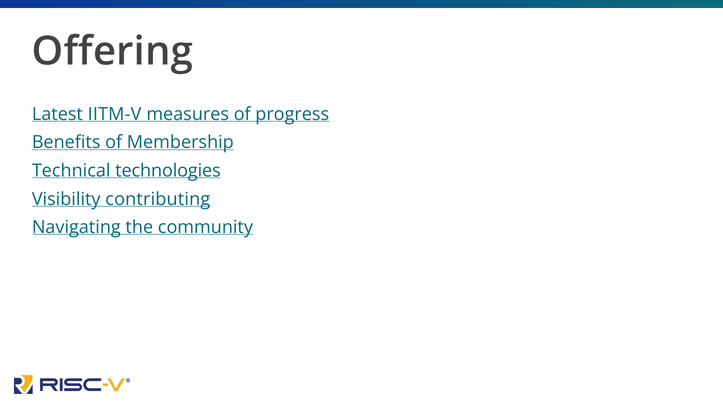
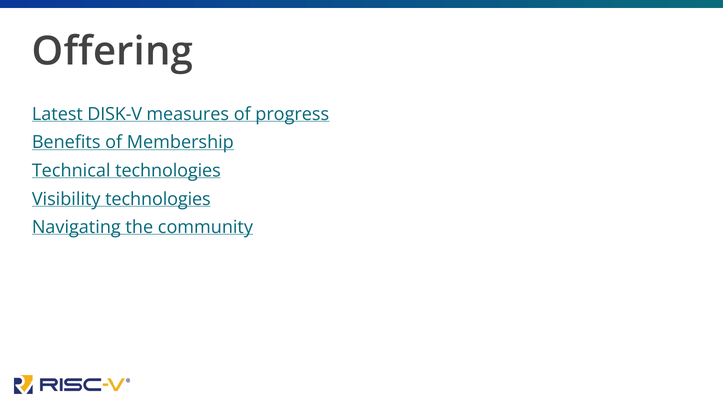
IITM-V: IITM-V -> DISK-V (115, 114)
Visibility contributing: contributing -> technologies (158, 199)
